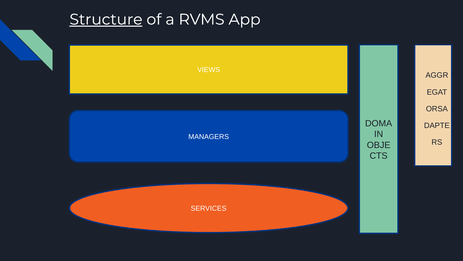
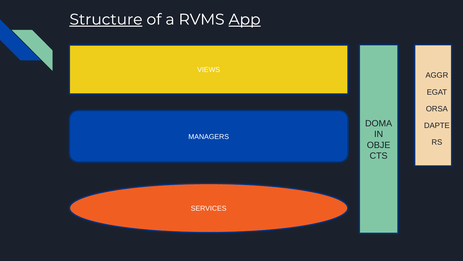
App underline: none -> present (245, 19)
